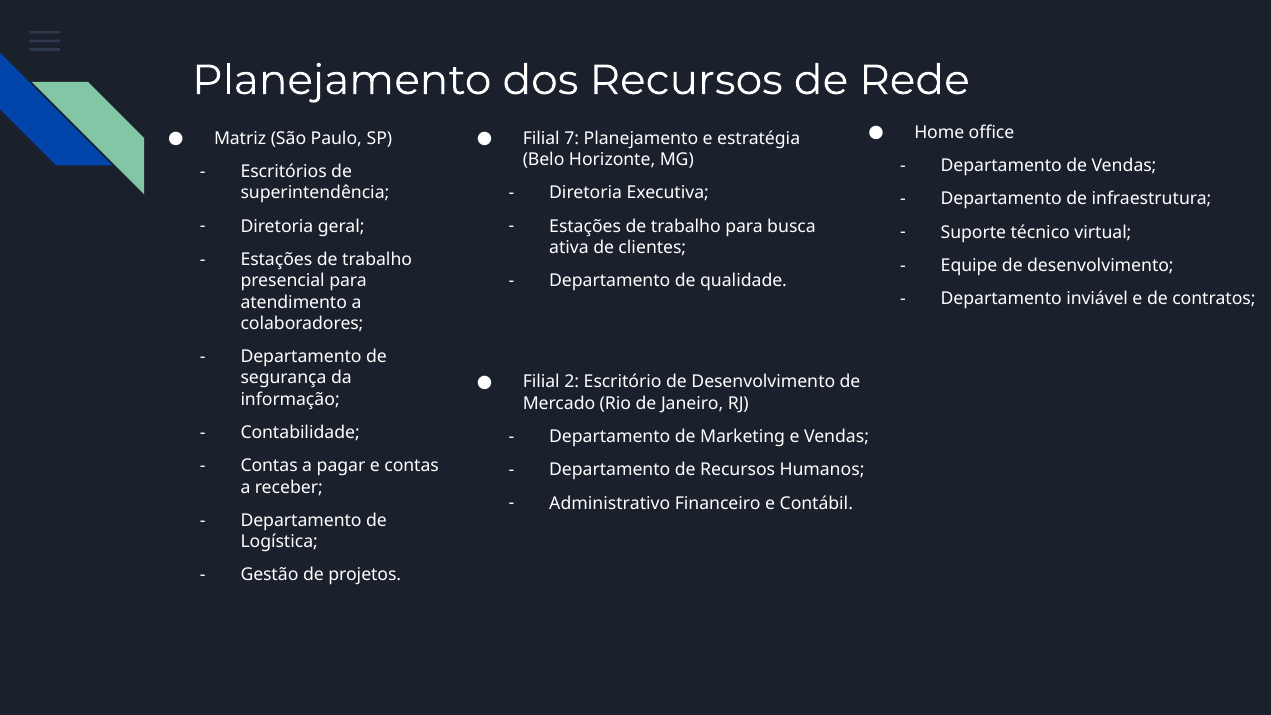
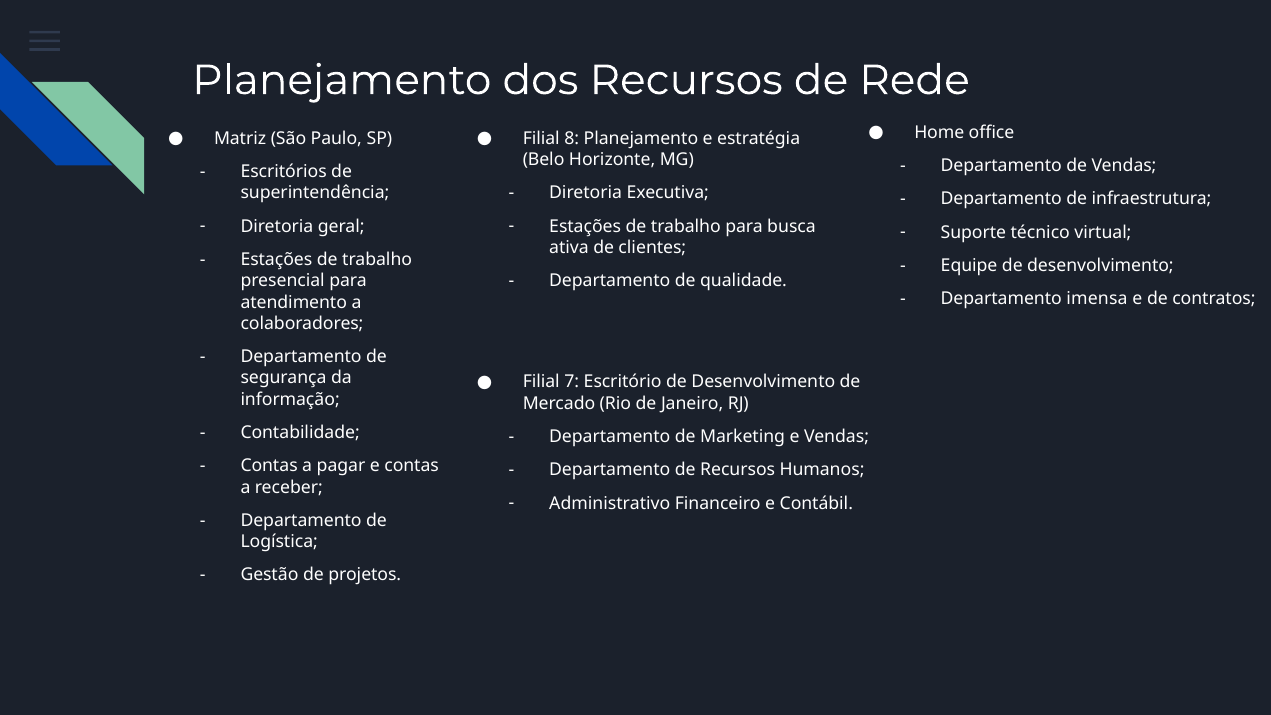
7: 7 -> 8 (572, 138)
inviável: inviável -> imensa (1097, 299)
2: 2 -> 7 (572, 382)
